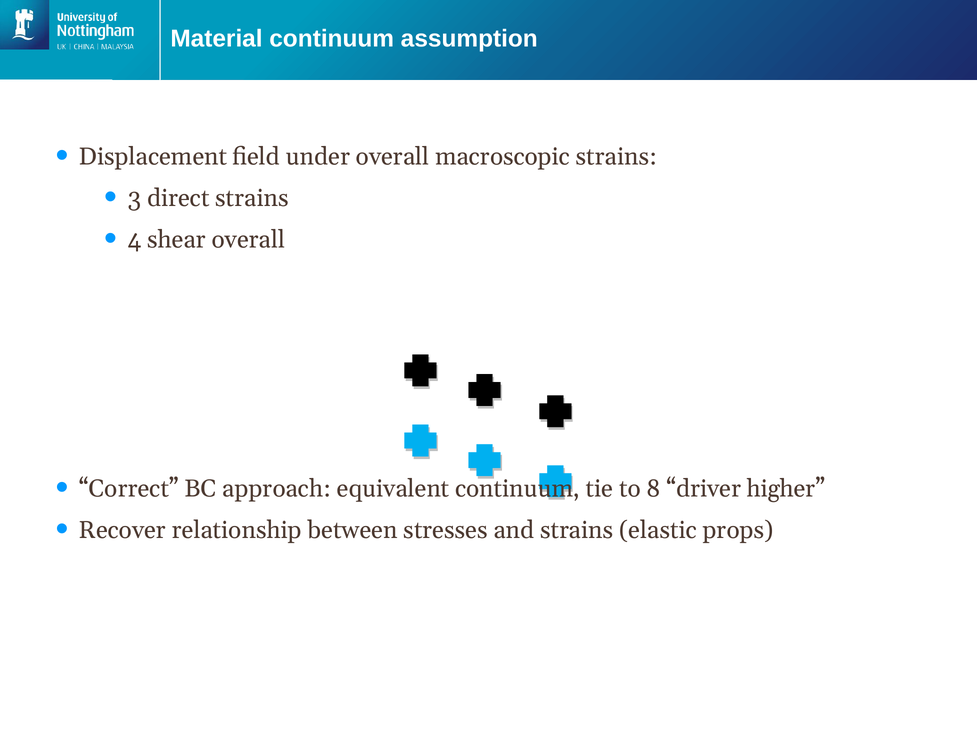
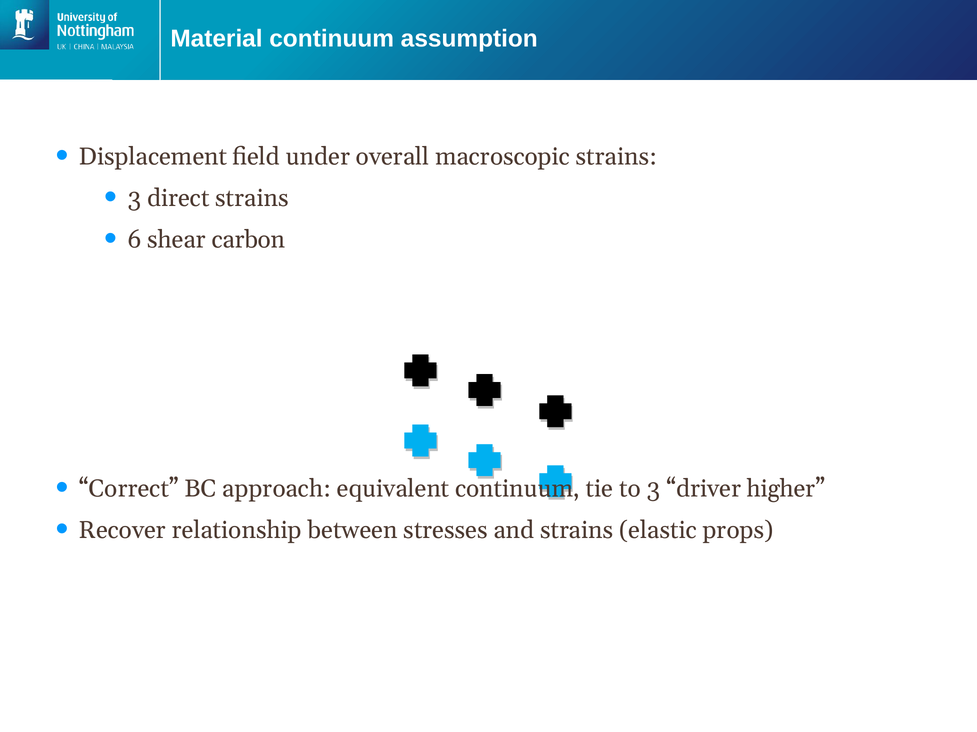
4: 4 -> 6 (135, 240)
shear overall: overall -> carbon (249, 240)
to 8: 8 -> 3 (653, 489)
